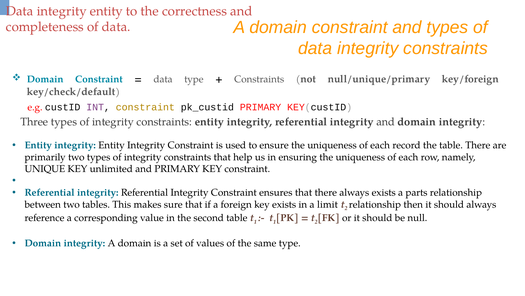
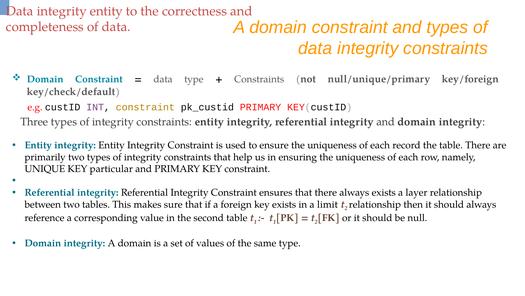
unlimited: unlimited -> particular (111, 169)
parts: parts -> layer (416, 192)
